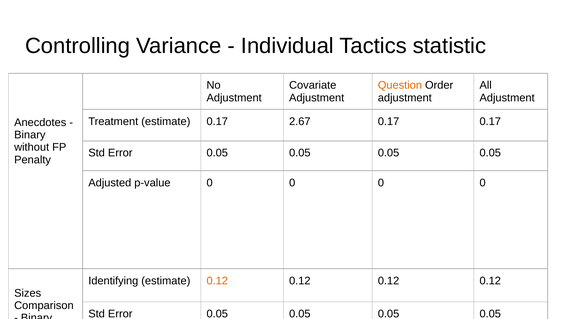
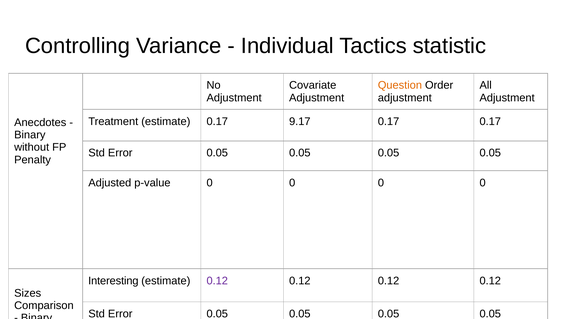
2.67: 2.67 -> 9.17 (300, 121)
Identifying: Identifying -> Interesting (113, 281)
0.12 colour: orange -> purple (217, 281)
